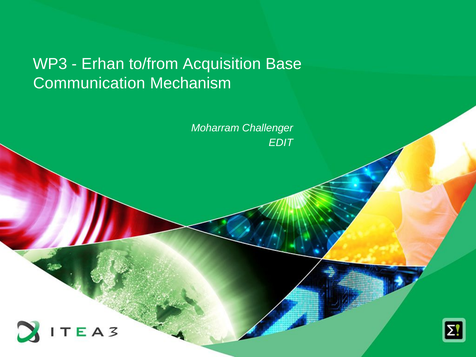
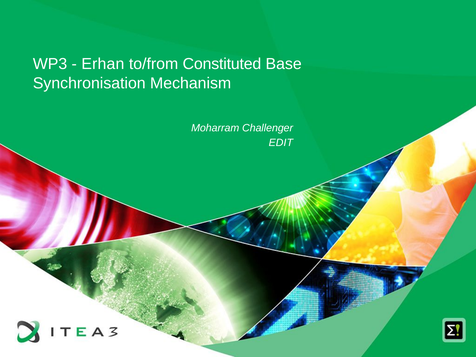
Acquisition: Acquisition -> Constituted (222, 64)
Communication: Communication -> Synchronisation (89, 83)
